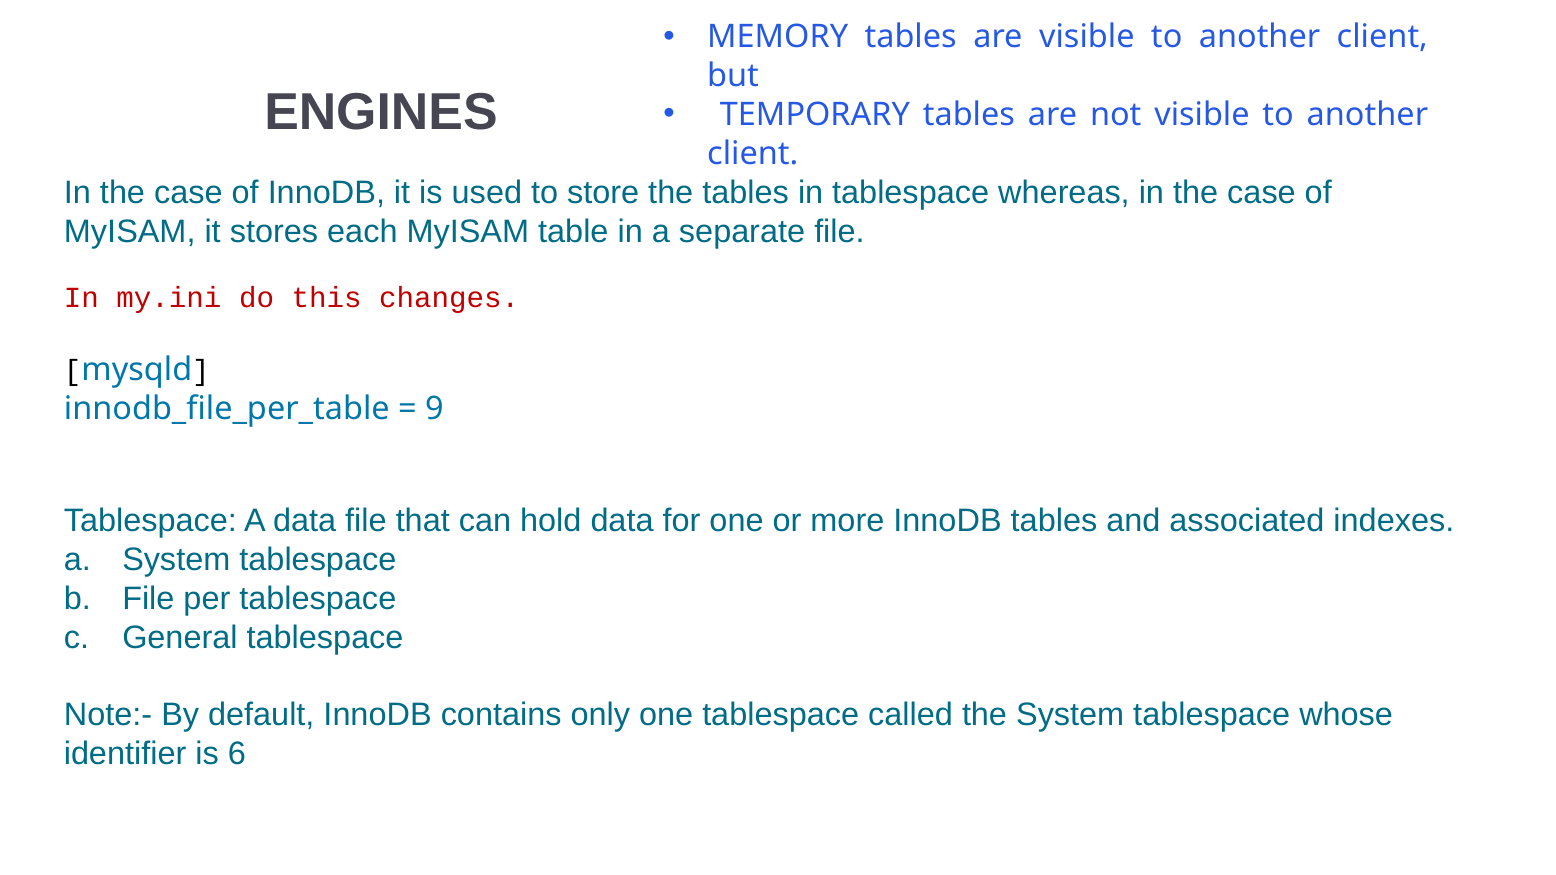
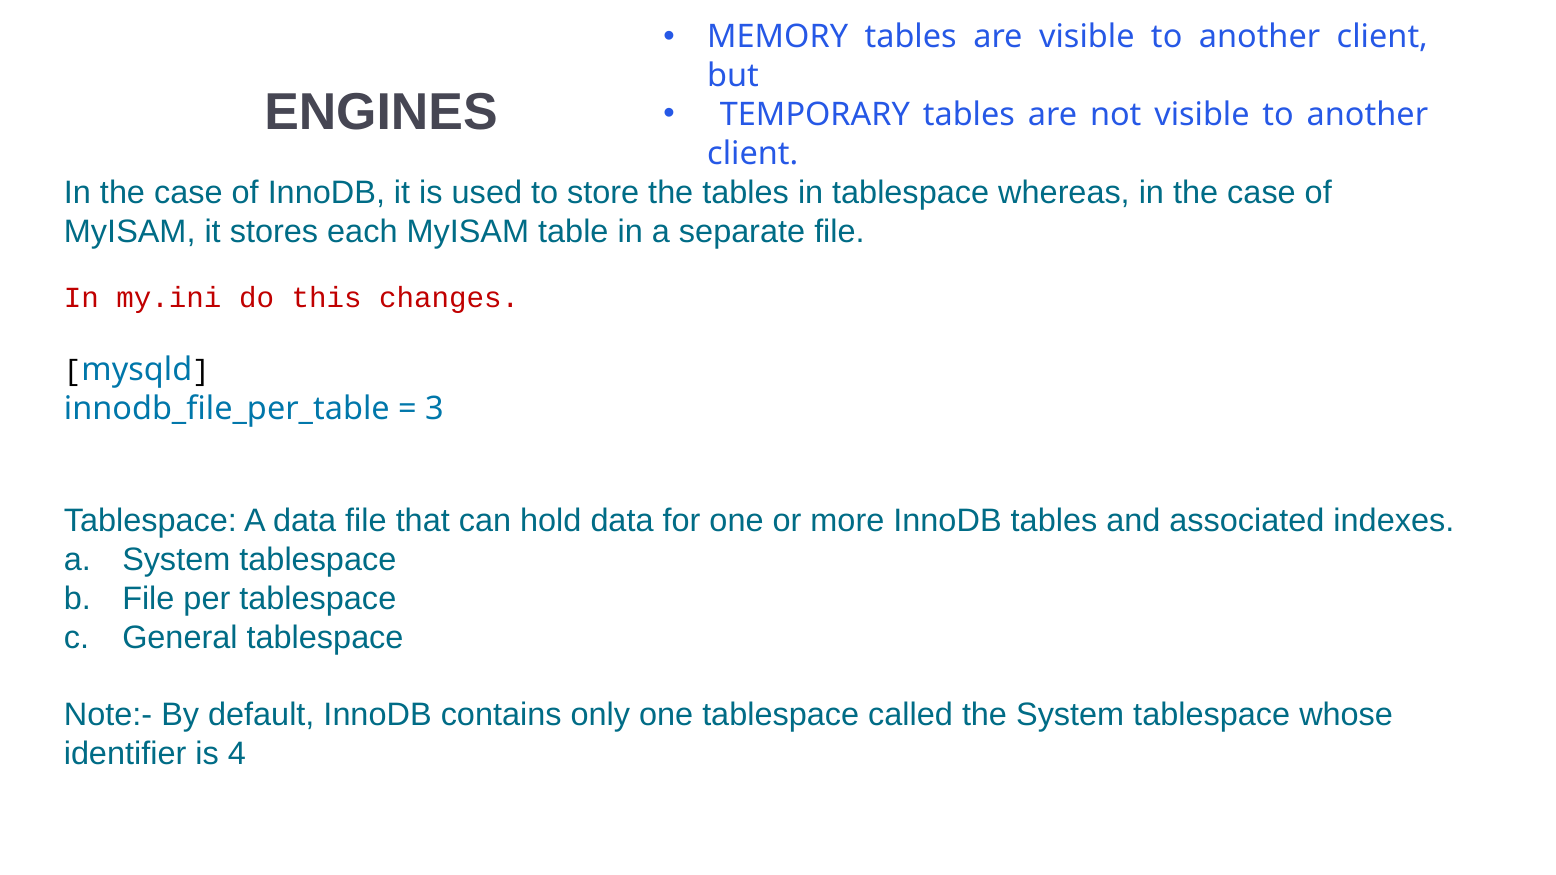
9: 9 -> 3 (434, 409)
6: 6 -> 4 (237, 754)
